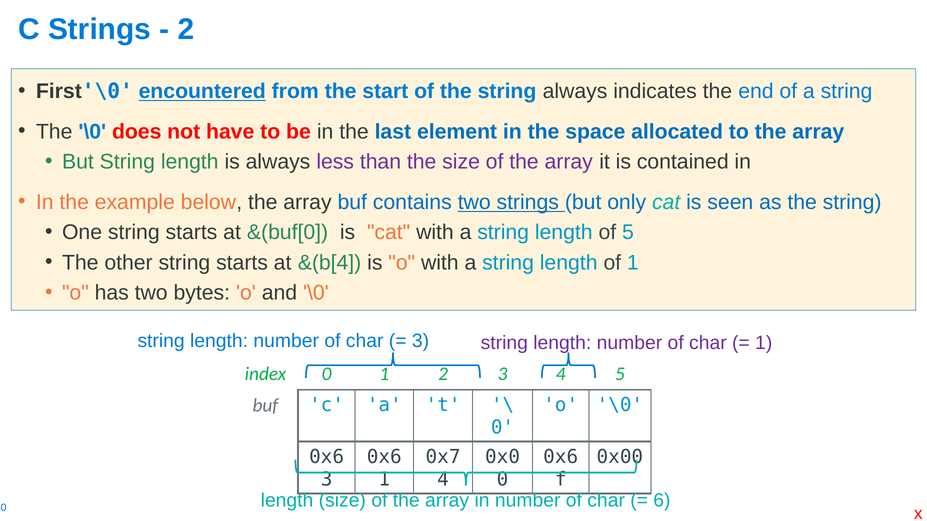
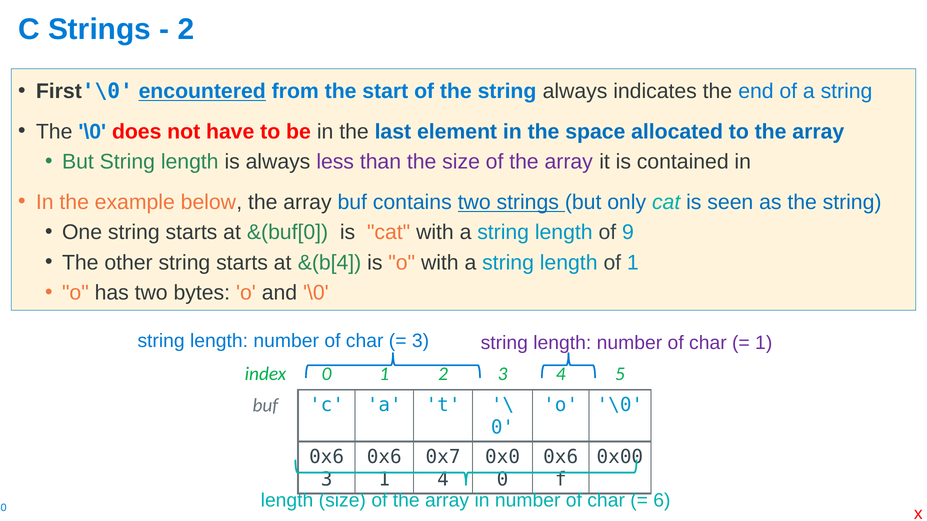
of 5: 5 -> 9 (628, 232)
